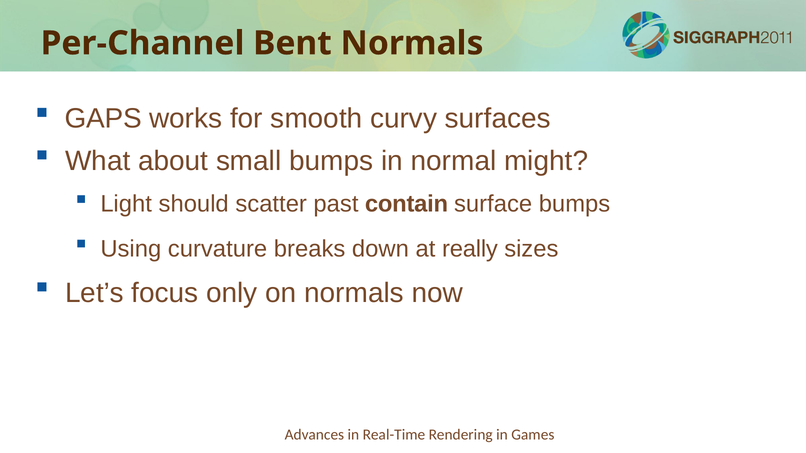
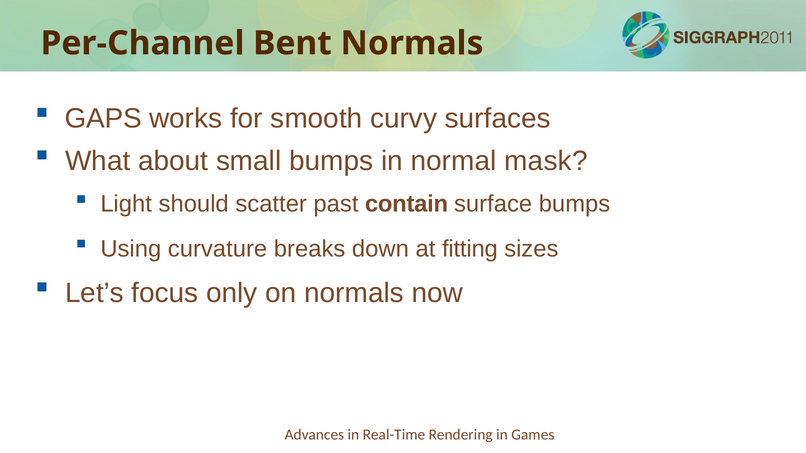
might: might -> mask (546, 161)
really: really -> fitting (470, 249)
